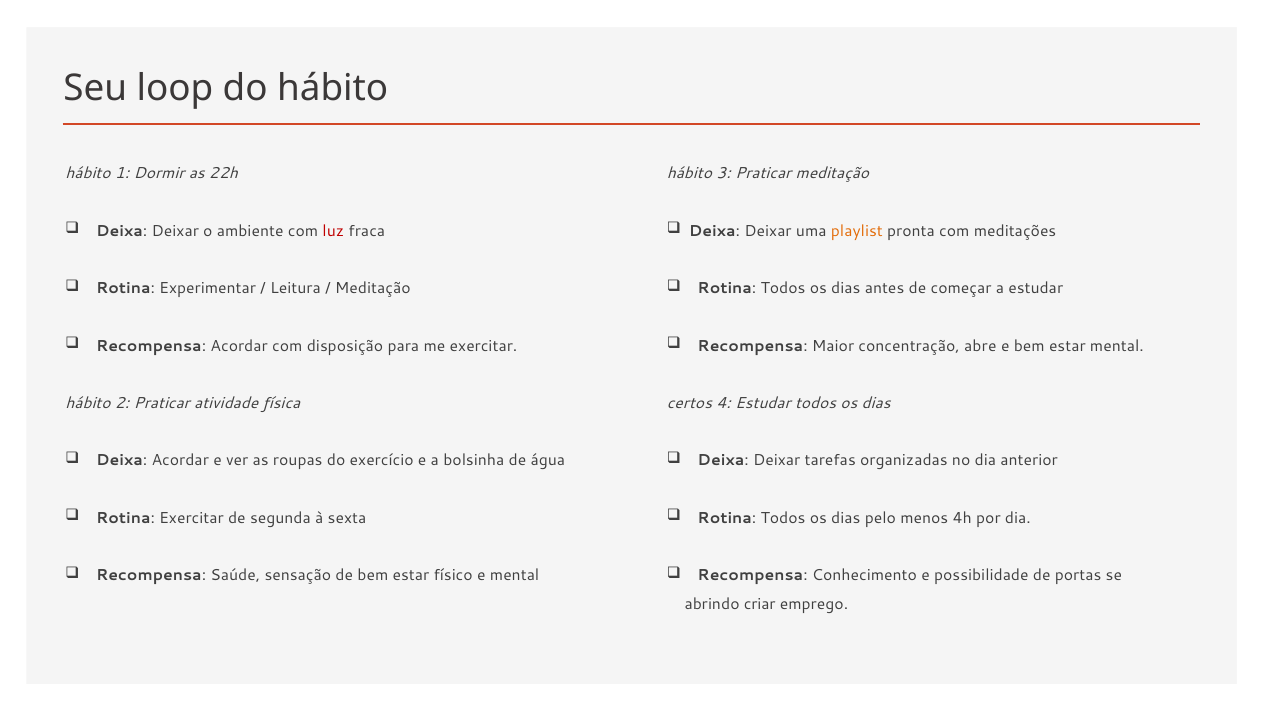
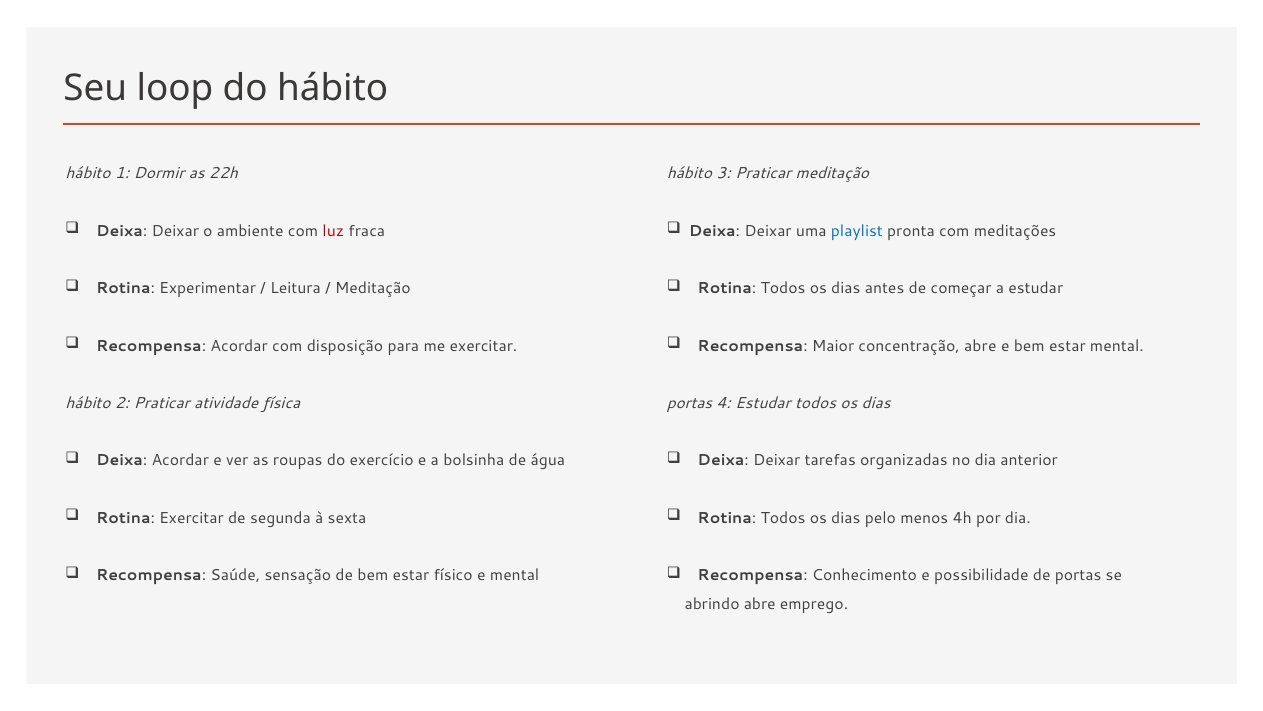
playlist colour: orange -> blue (857, 231)
certos: certos -> portas (689, 403)
abrindo criar: criar -> abre (760, 603)
